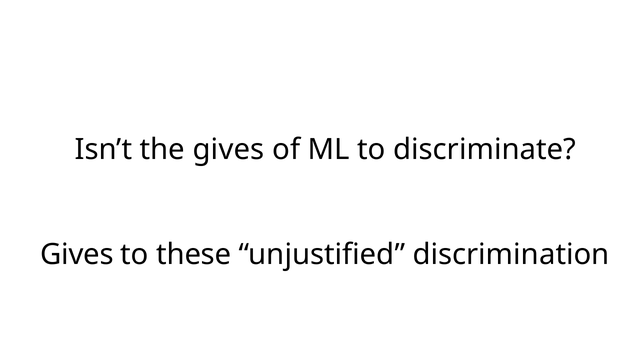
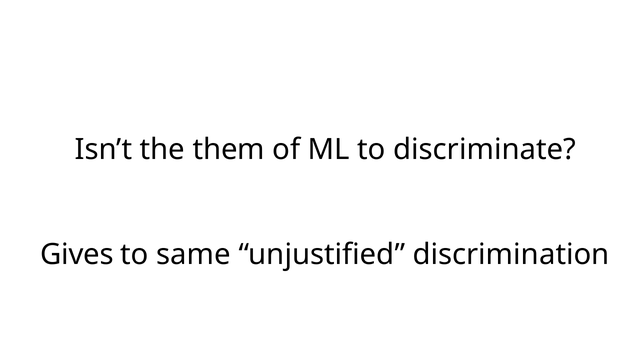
the gives: gives -> them (229, 149)
these: these -> same (194, 255)
